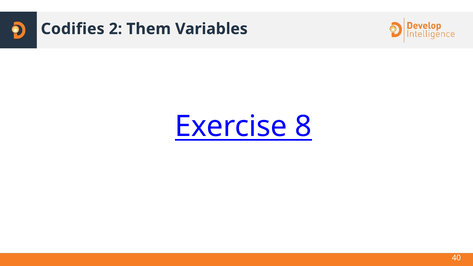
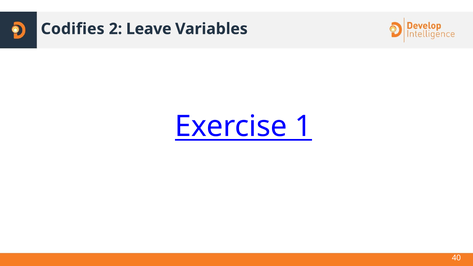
Them: Them -> Leave (149, 29)
8: 8 -> 1 (303, 126)
